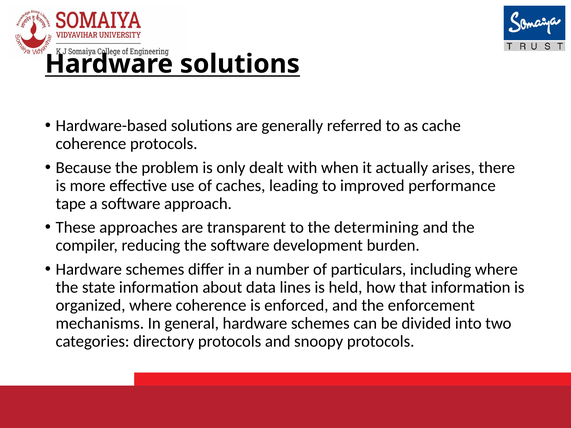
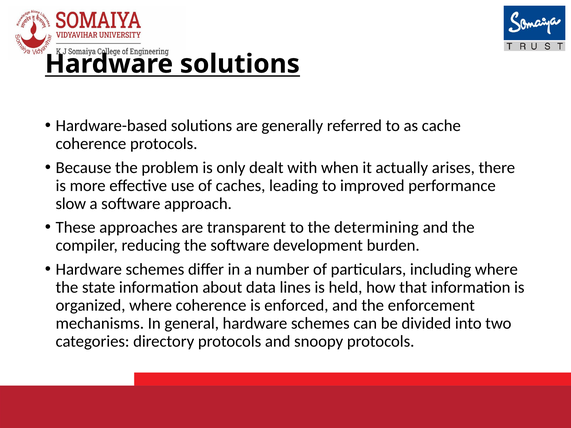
tape: tape -> slow (71, 204)
